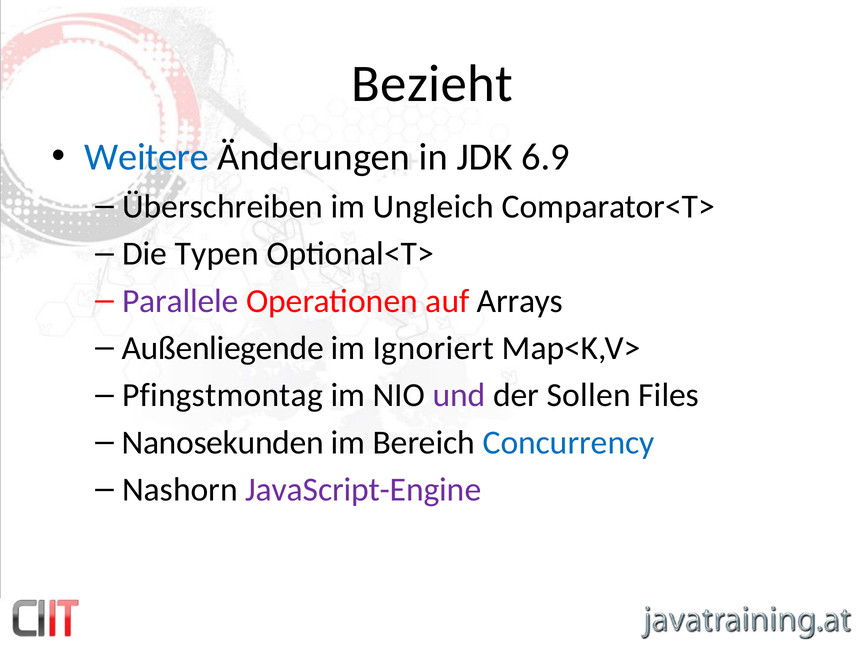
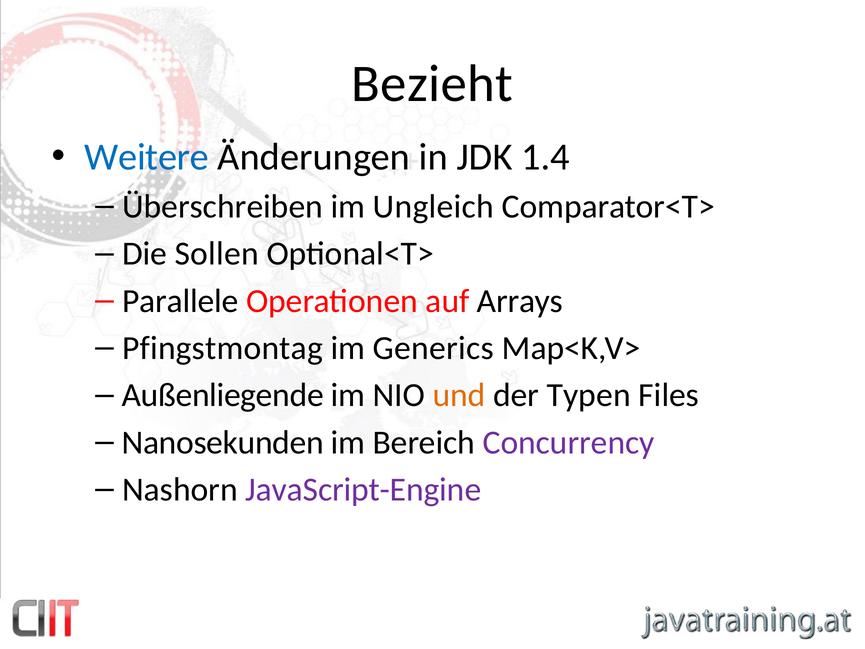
6.9: 6.9 -> 1.4 (546, 157)
Typen: Typen -> Sollen (217, 254)
Parallele colour: purple -> black (180, 301)
Außenliegende: Außenliegende -> Pfingstmontag (223, 348)
Ignoriert: Ignoriert -> Generics (433, 348)
Pfingstmontag: Pfingstmontag -> Außenliegende (223, 395)
und colour: purple -> orange (459, 395)
Sollen: Sollen -> Typen (589, 395)
Concurrency colour: blue -> purple (569, 442)
